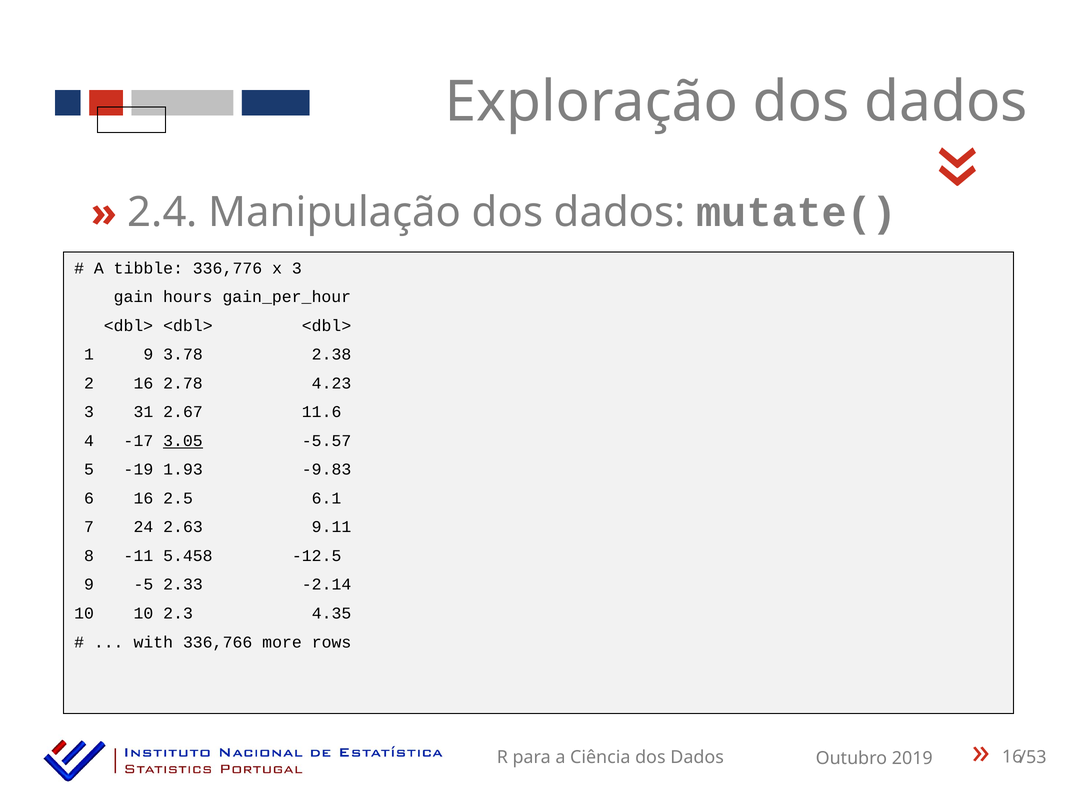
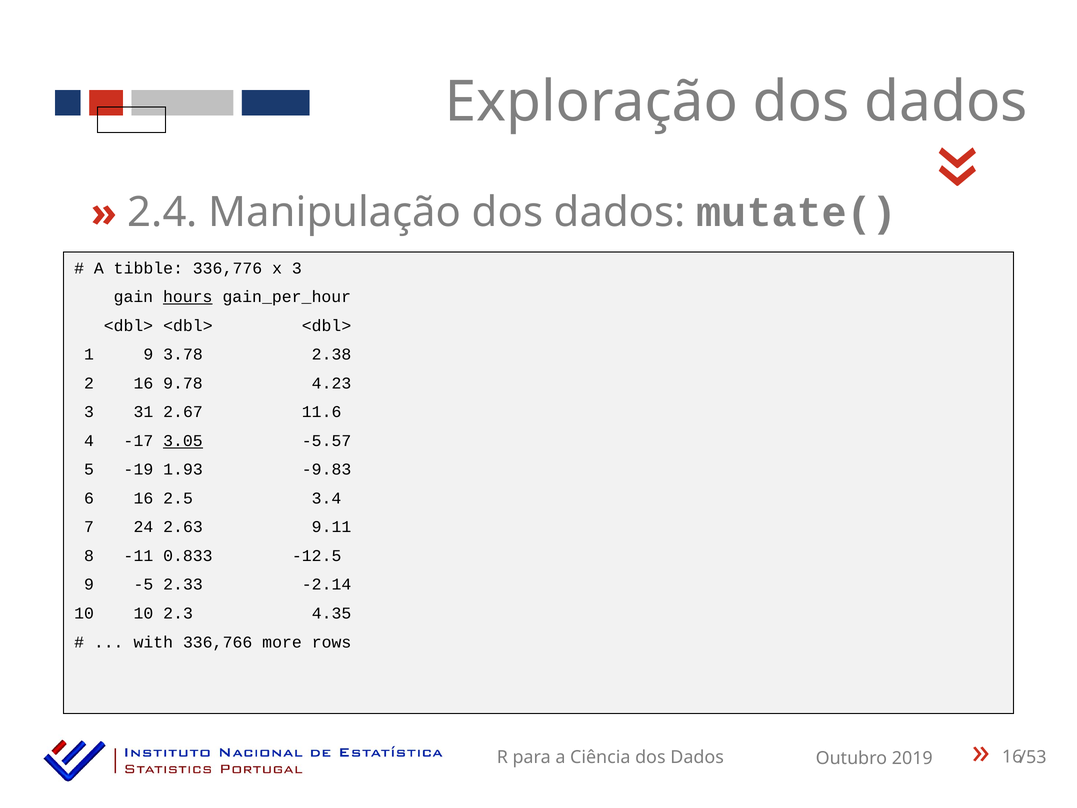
hours underline: none -> present (188, 297)
2.78: 2.78 -> 9.78 (183, 383)
6.1: 6.1 -> 3.4 (326, 498)
5.458: 5.458 -> 0.833 (188, 556)
